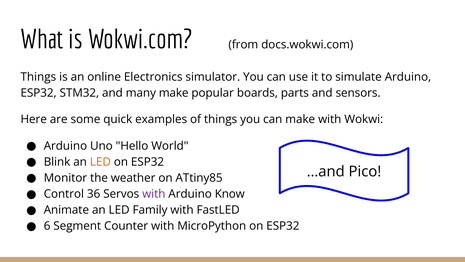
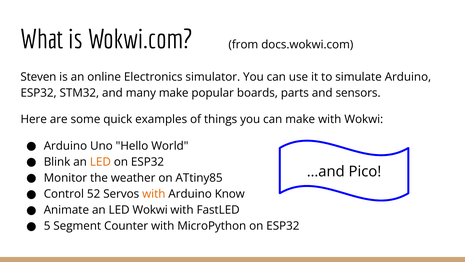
Things: Things -> Steven (38, 77)
36: 36 -> 52 (94, 194)
with colour: purple -> orange (154, 194)
LED Family: Family -> Wokwi (150, 210)
6: 6 -> 5 (47, 226)
